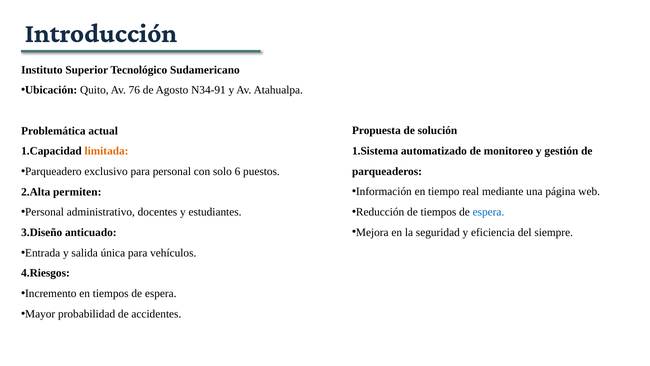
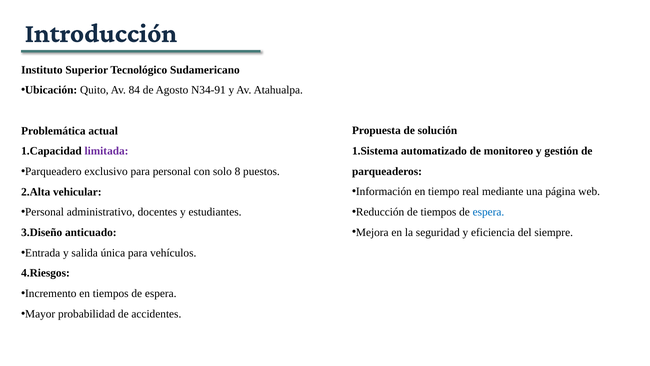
76: 76 -> 84 (134, 90)
limitada colour: orange -> purple (107, 151)
6: 6 -> 8 (237, 171)
permiten: permiten -> vehicular (77, 192)
